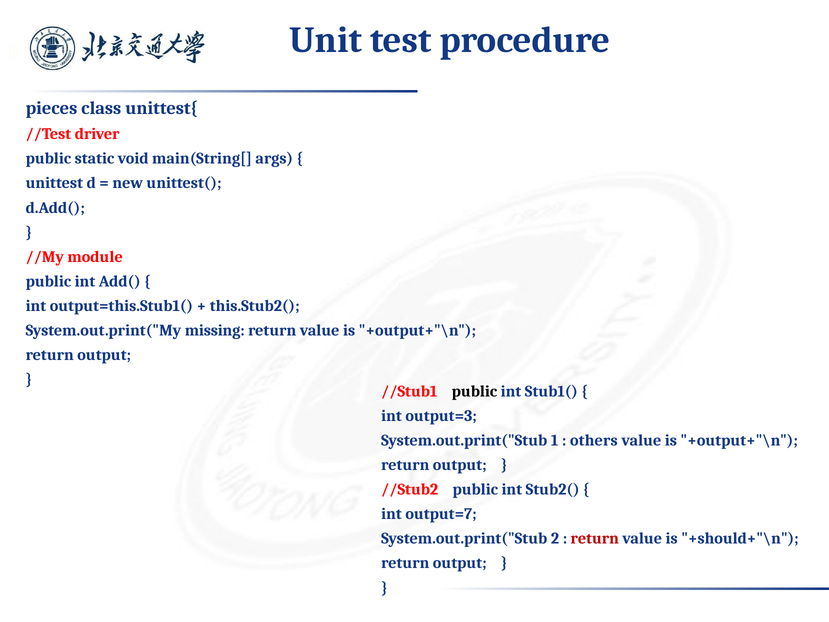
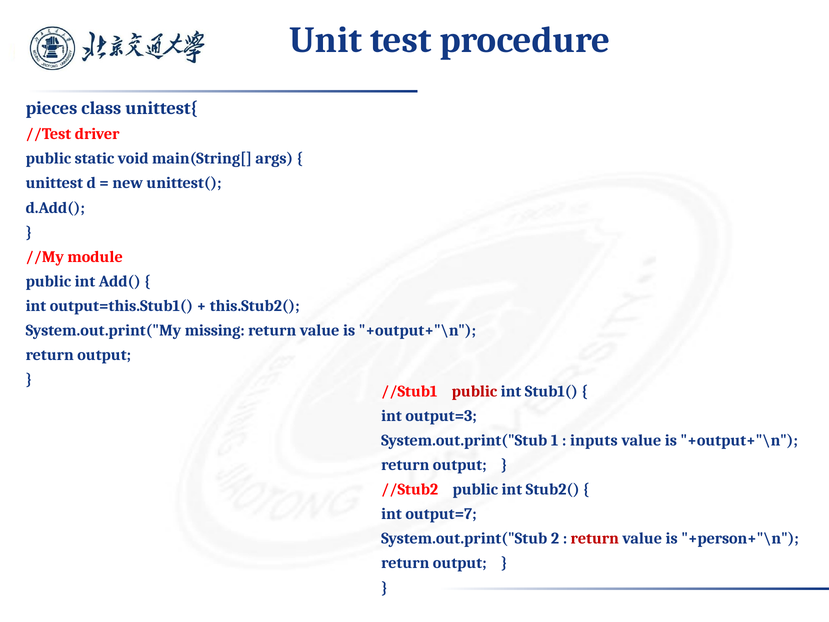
public colour: black -> red (474, 391)
others: others -> inputs (594, 440)
+should+"\n: +should+"\n -> +person+"\n (740, 538)
